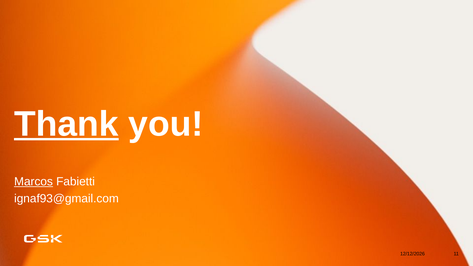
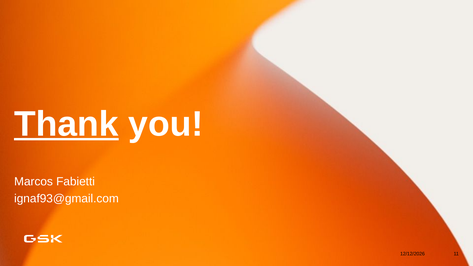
Marcos underline: present -> none (34, 182)
